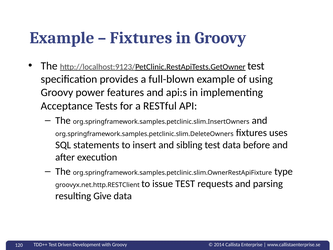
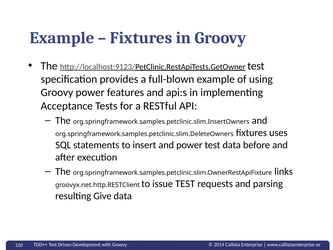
and sibling: sibling -> power (189, 145)
type: type -> links (284, 171)
